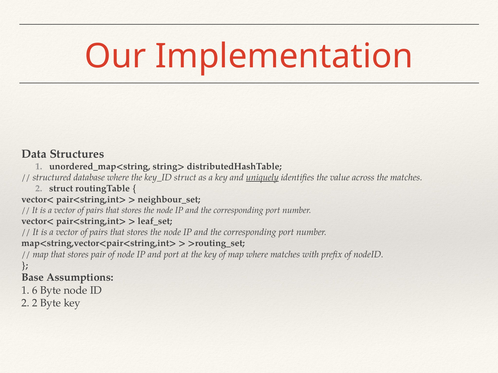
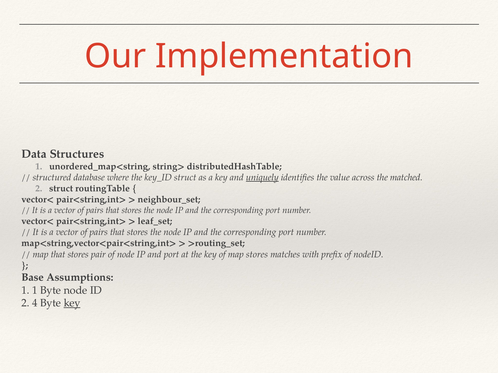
the matches: matches -> matched (406, 178)
map where: where -> stores (257, 255)
1 6: 6 -> 1 (35, 291)
2 2: 2 -> 4 (35, 303)
key underline: none -> present (72, 303)
